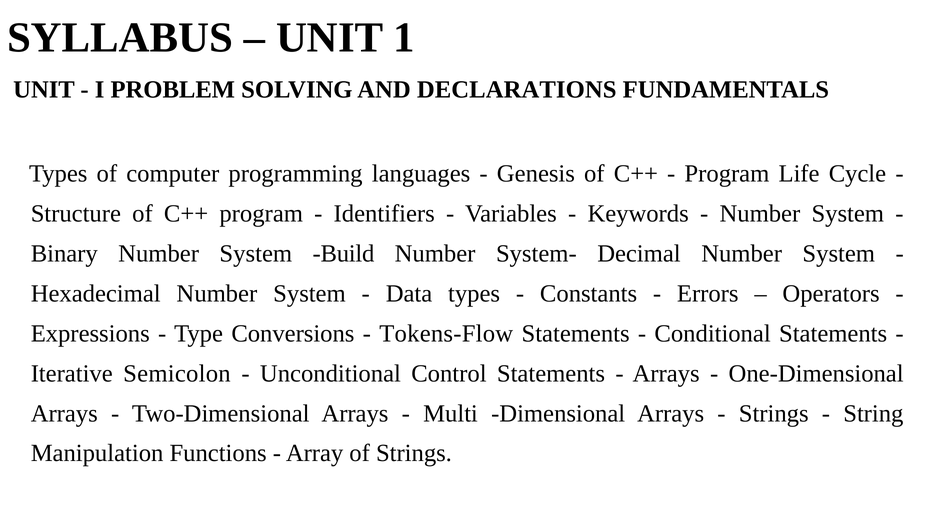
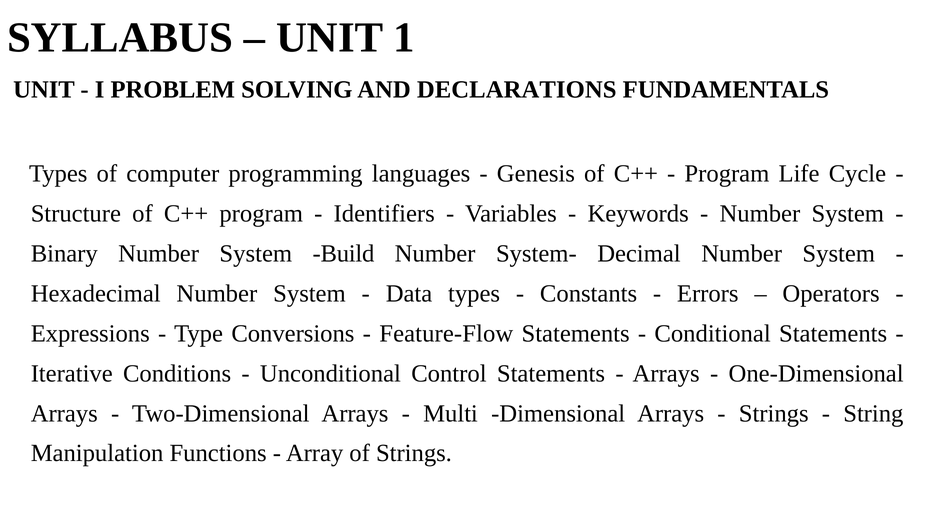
Tokens-Flow: Tokens-Flow -> Feature-Flow (446, 334)
Semicolon: Semicolon -> Conditions (177, 374)
